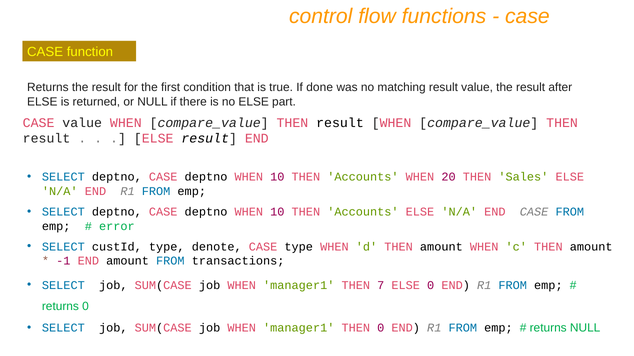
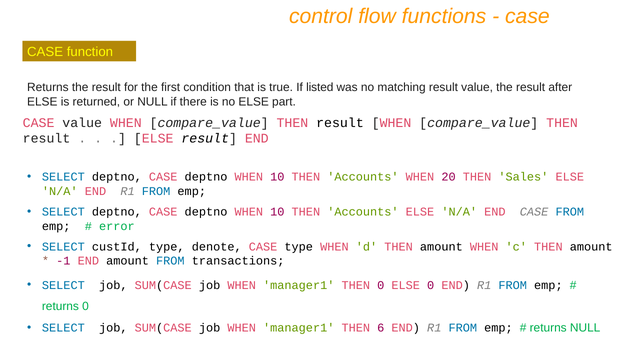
done: done -> listed (320, 88)
THEN 7: 7 -> 0 (381, 286)
THEN 0: 0 -> 6 (381, 328)
